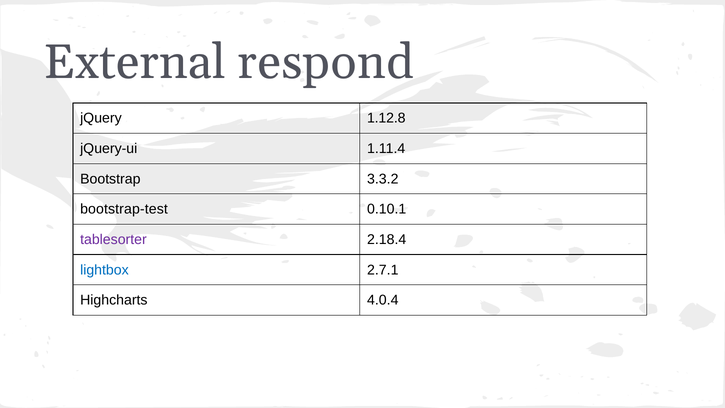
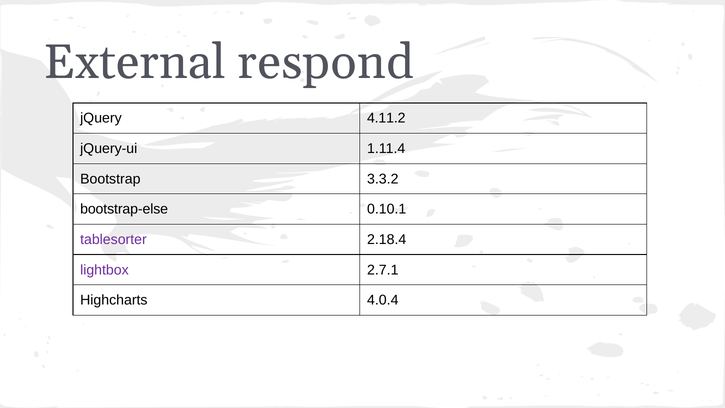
1.12.8: 1.12.8 -> 4.11.2 (386, 118)
bootstrap-test: bootstrap-test -> bootstrap-else (124, 209)
lightbox colour: blue -> purple (104, 270)
